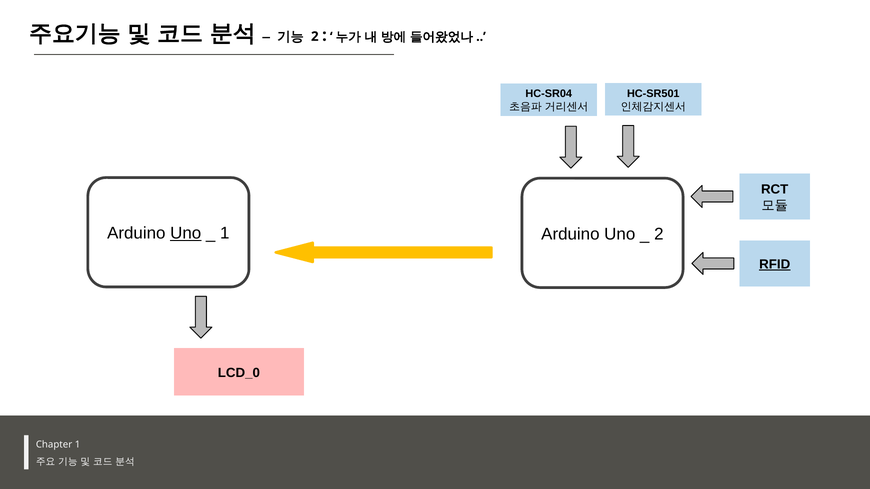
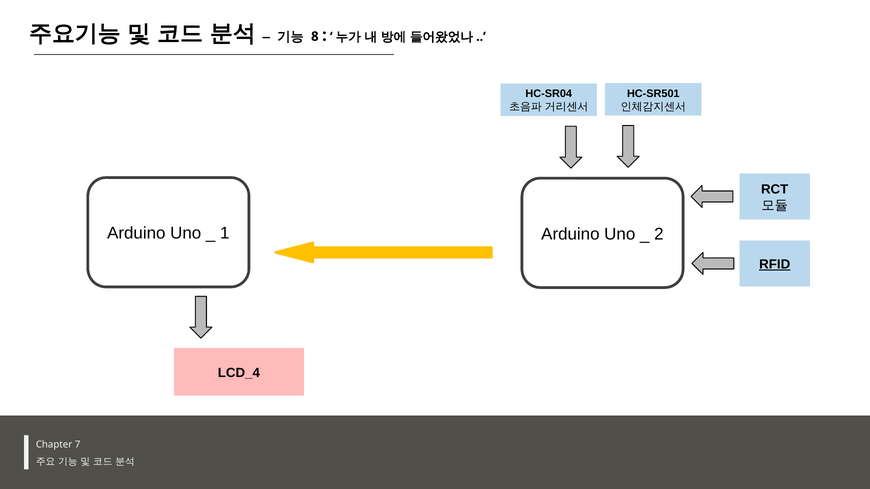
2: 2 -> 8 (315, 36)
Uno underline: present -> none (186, 234)
LCD_0: LCD_0 -> LCD_4 (239, 373)
Chapter 1: 1 -> 7 (78, 445)
